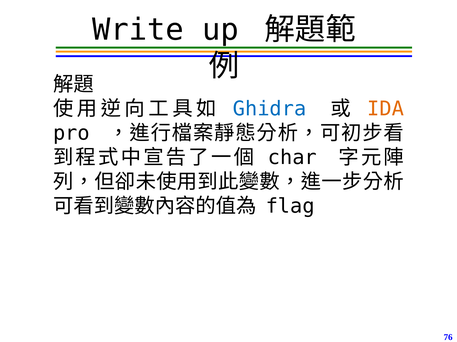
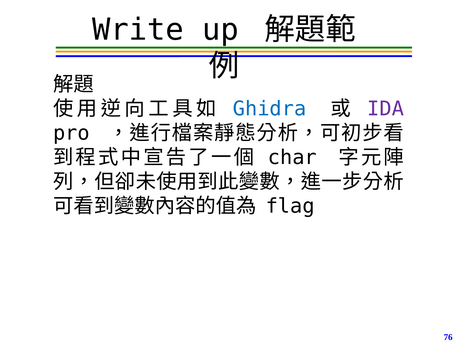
IDA colour: orange -> purple (386, 109)
